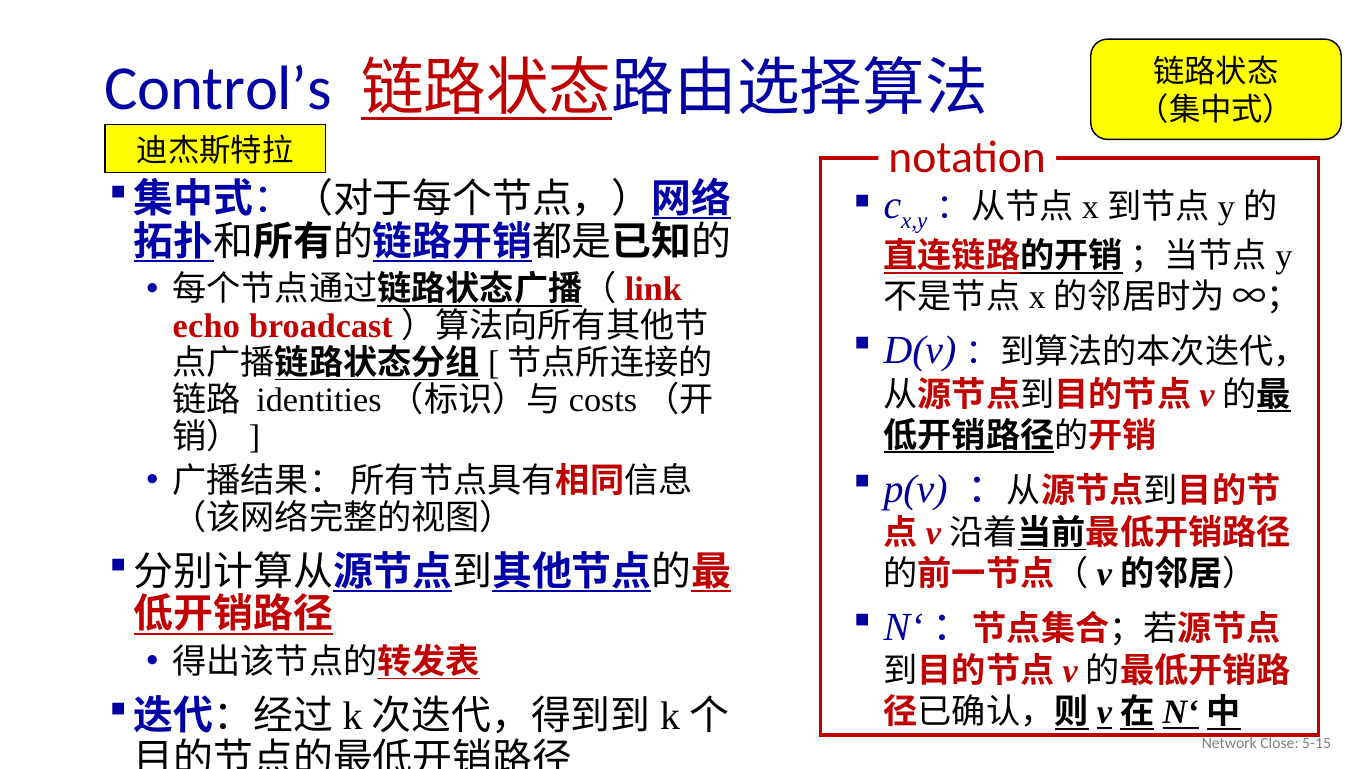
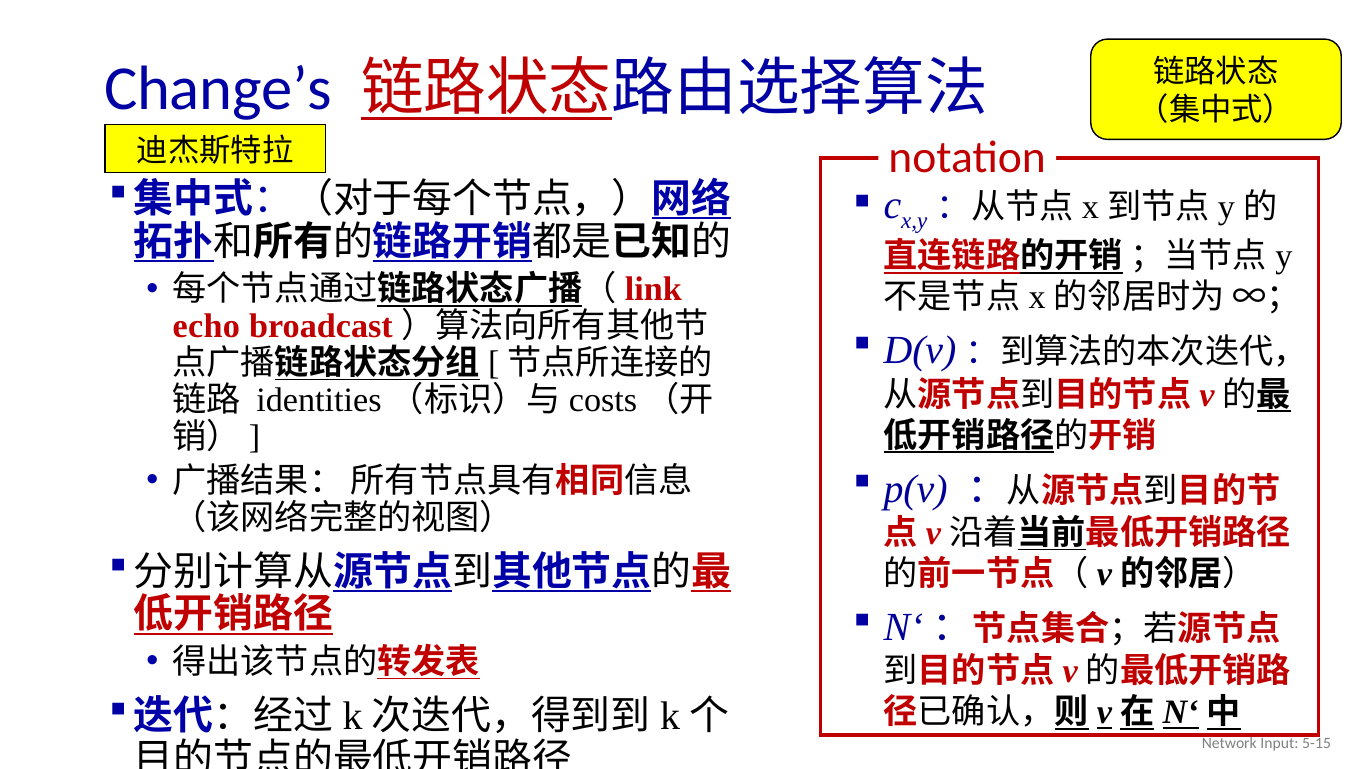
Control’s: Control’s -> Change’s (218, 89)
Close: Close -> Input (1280, 744)
